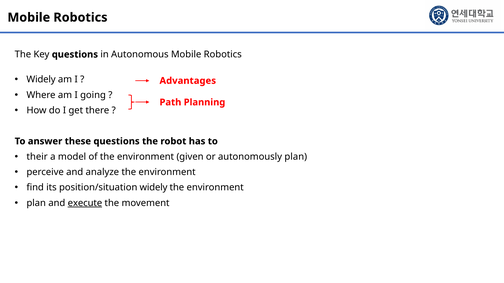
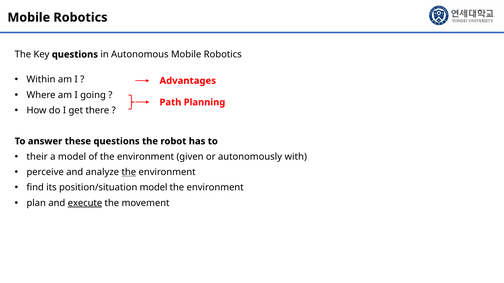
Widely: Widely -> Within (41, 80)
autonomously plan: plan -> with (296, 157)
the underline: none -> present (129, 172)
position/situation widely: widely -> model (154, 188)
